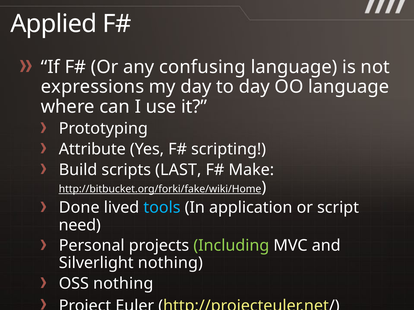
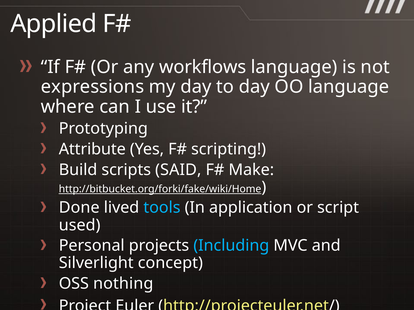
confusing: confusing -> workflows (203, 67)
LAST: LAST -> SAID (178, 170)
need: need -> used (80, 225)
Including colour: light green -> light blue (231, 246)
Silverlight nothing: nothing -> concept (170, 263)
